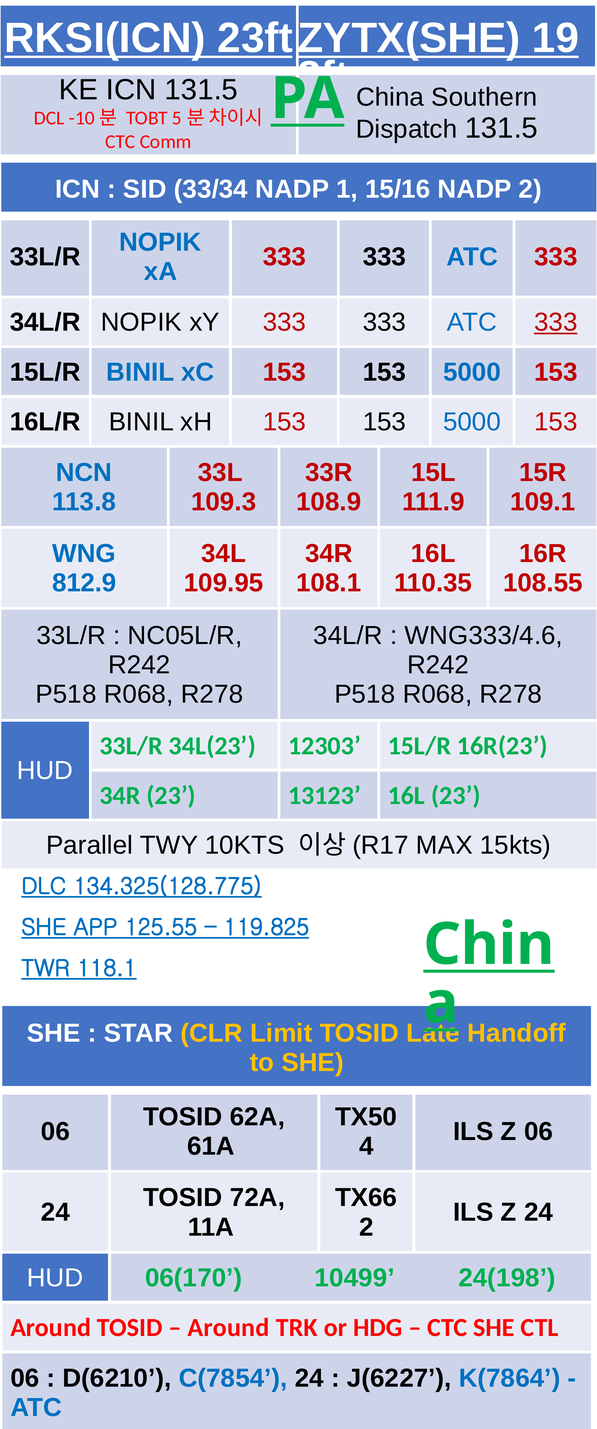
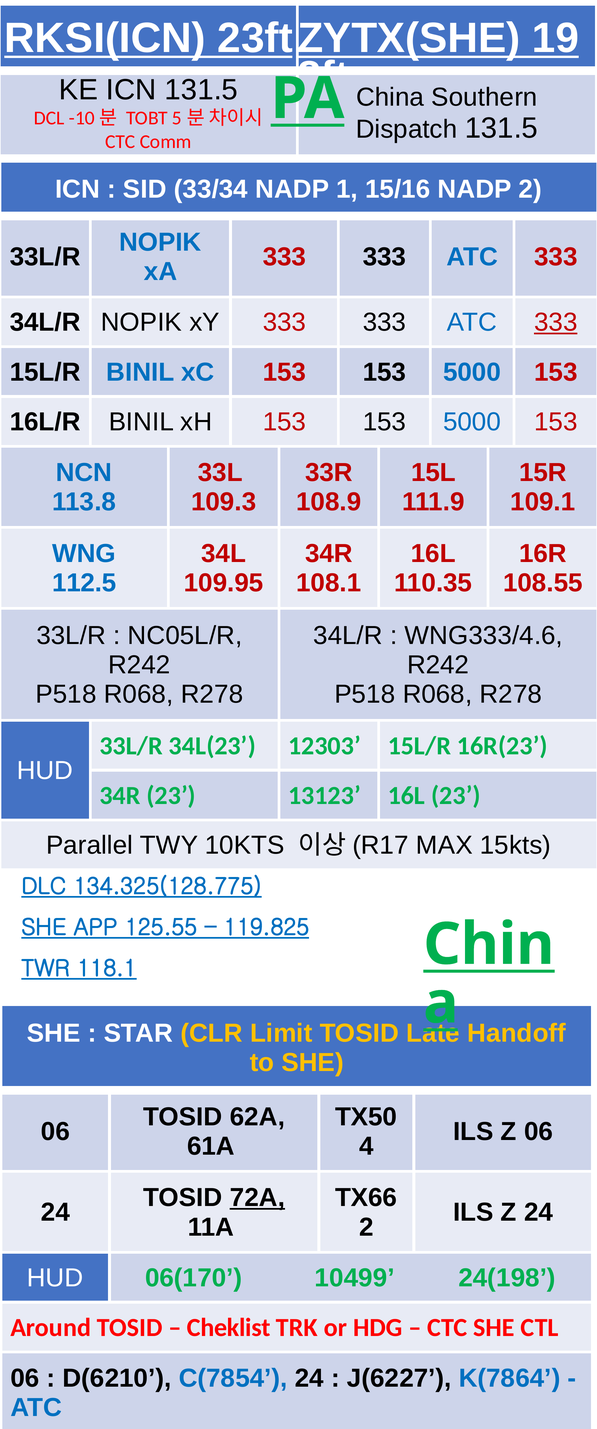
812.9: 812.9 -> 112.5 (84, 583)
72A underline: none -> present (257, 1197)
Around: Around -> Cheklist (229, 1327)
